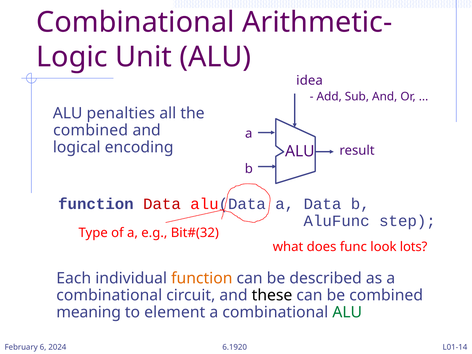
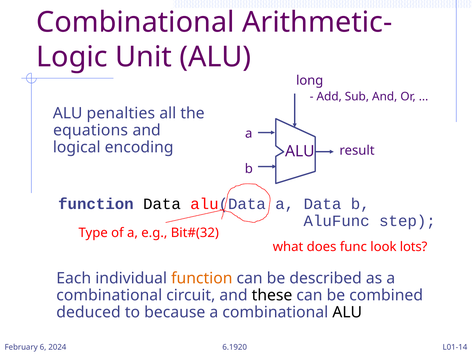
idea: idea -> long (310, 80)
combined: combined -> equations (91, 130)
Data colour: red -> black (162, 204)
meaning: meaning -> deduced (89, 312)
element: element -> because (175, 312)
ALU colour: green -> black (347, 312)
